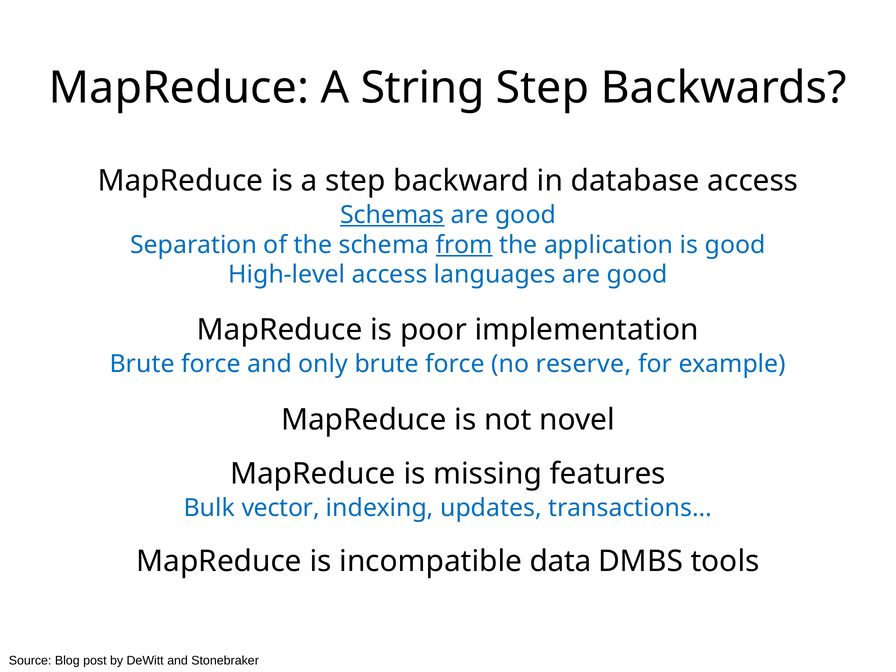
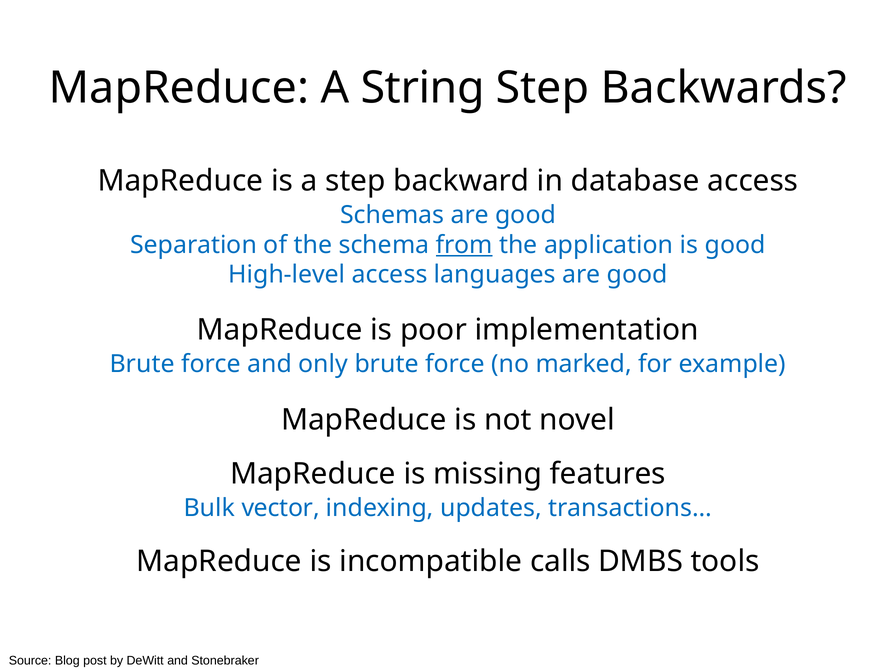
Schemas underline: present -> none (392, 215)
reserve: reserve -> marked (584, 364)
data: data -> calls (560, 562)
